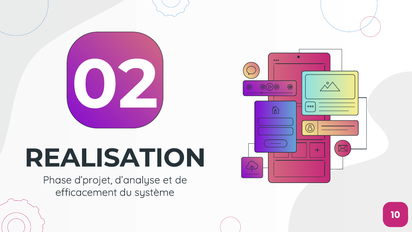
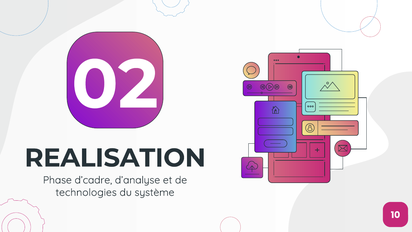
d’projet: d’projet -> d’cadre (93, 180)
efficacement: efficacement -> technologies (86, 192)
